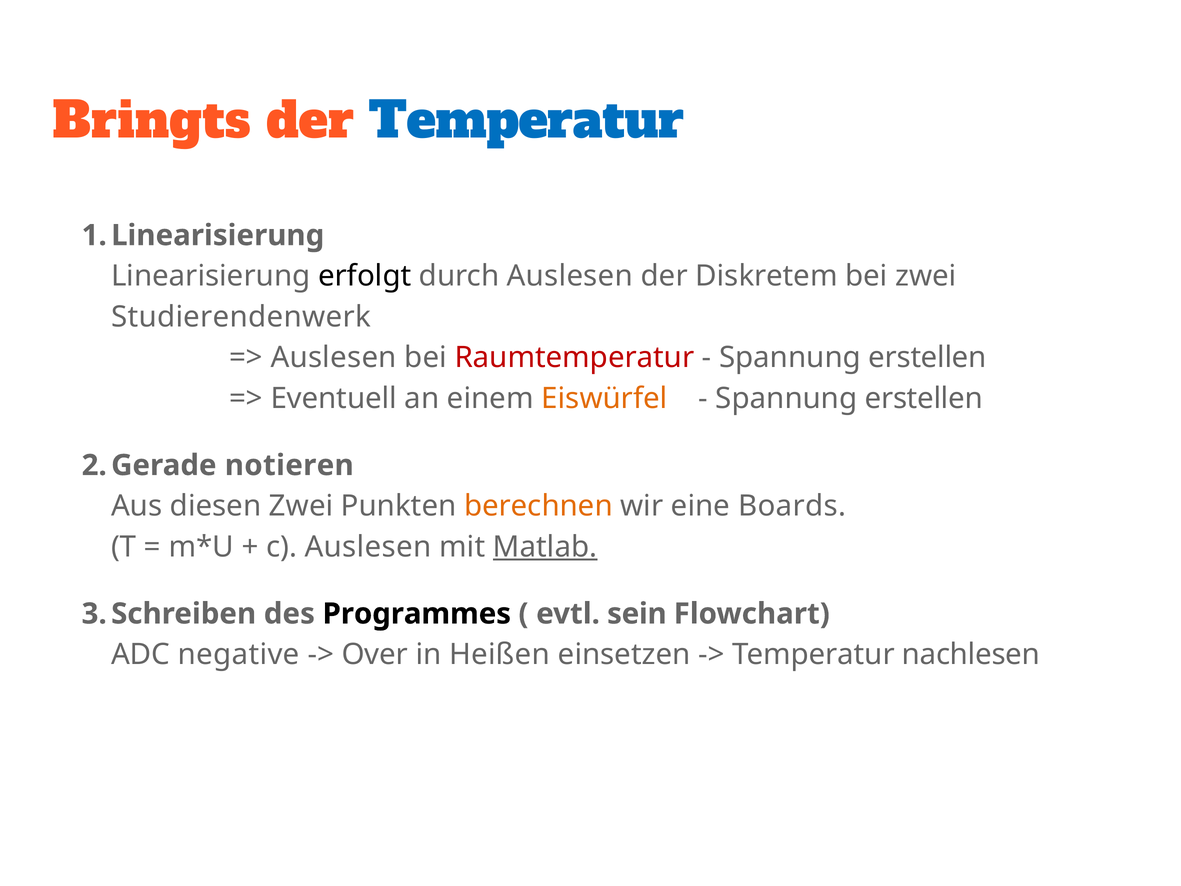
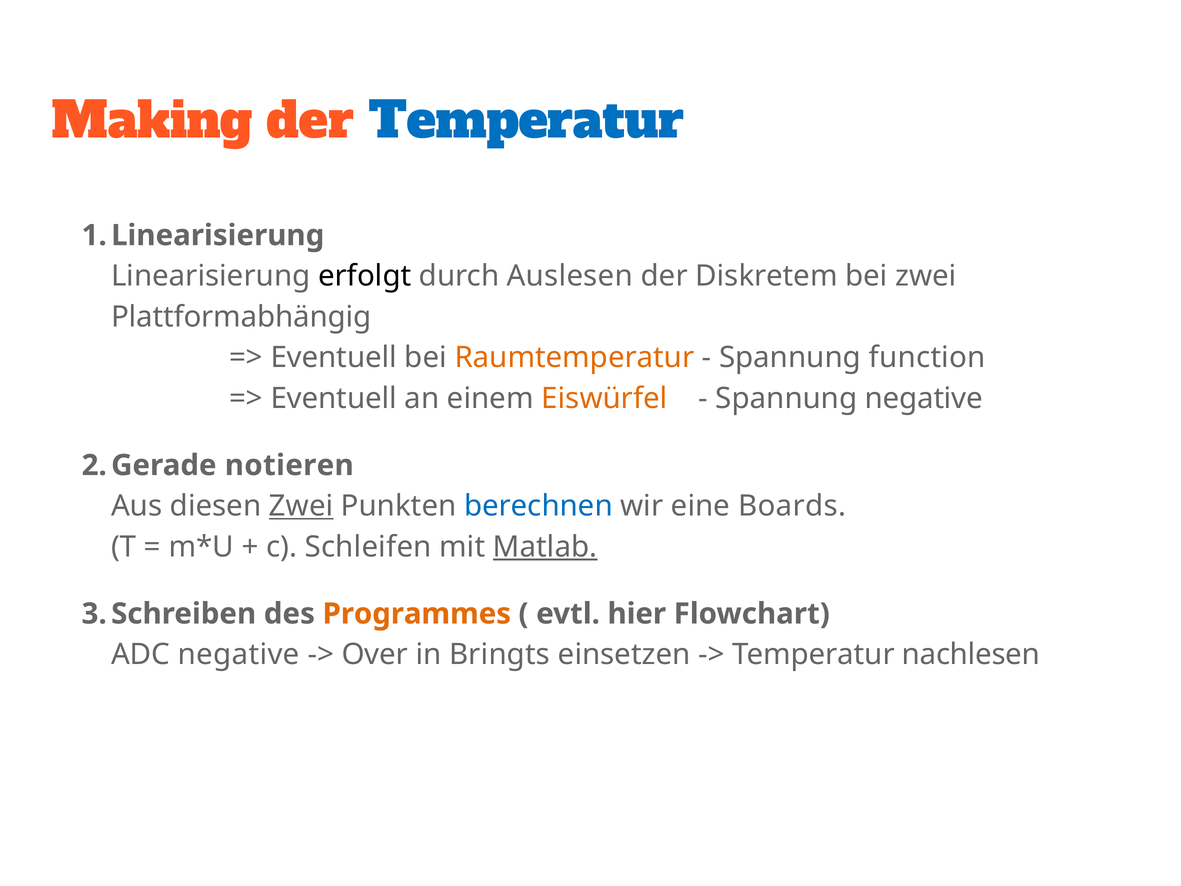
Bringts: Bringts -> Making (152, 121)
Studierendenwerk: Studierendenwerk -> Plattformabhängig (241, 317)
Auslesen: Auslesen -> Eventuell (334, 358)
Raumtemperatur colour: red -> orange (574, 358)
erstellen: erstellen -> function (927, 358)
erstellen: erstellen -> negative (924, 398)
Zwei underline: none -> present (301, 506)
berechnen colour: orange -> blue (538, 506)
c Auslesen: Auslesen -> Schleifen (368, 547)
Programmes colour: black -> orange (417, 614)
sein: sein -> hier (637, 614)
Heißen: Heißen -> Bringts (500, 654)
